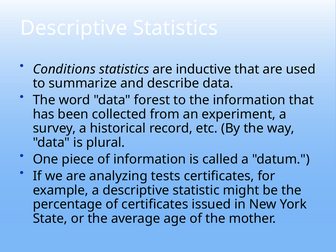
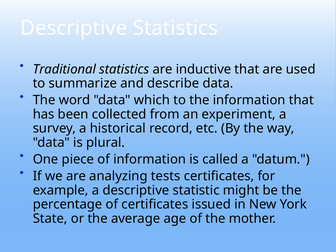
Conditions: Conditions -> Traditional (64, 69)
forest: forest -> which (152, 100)
